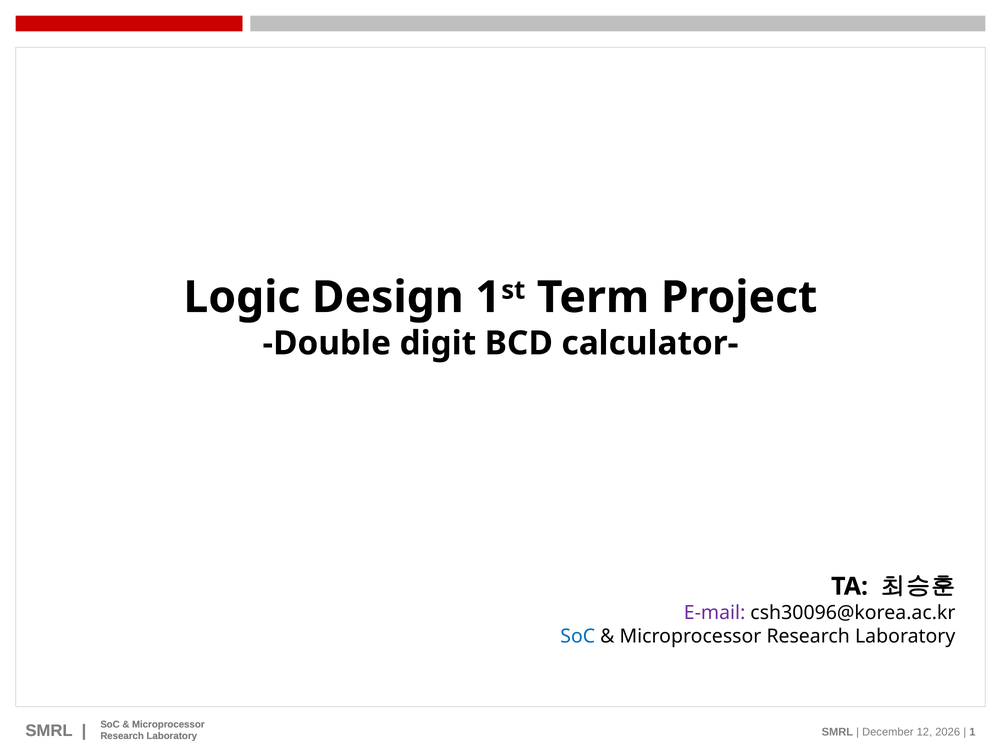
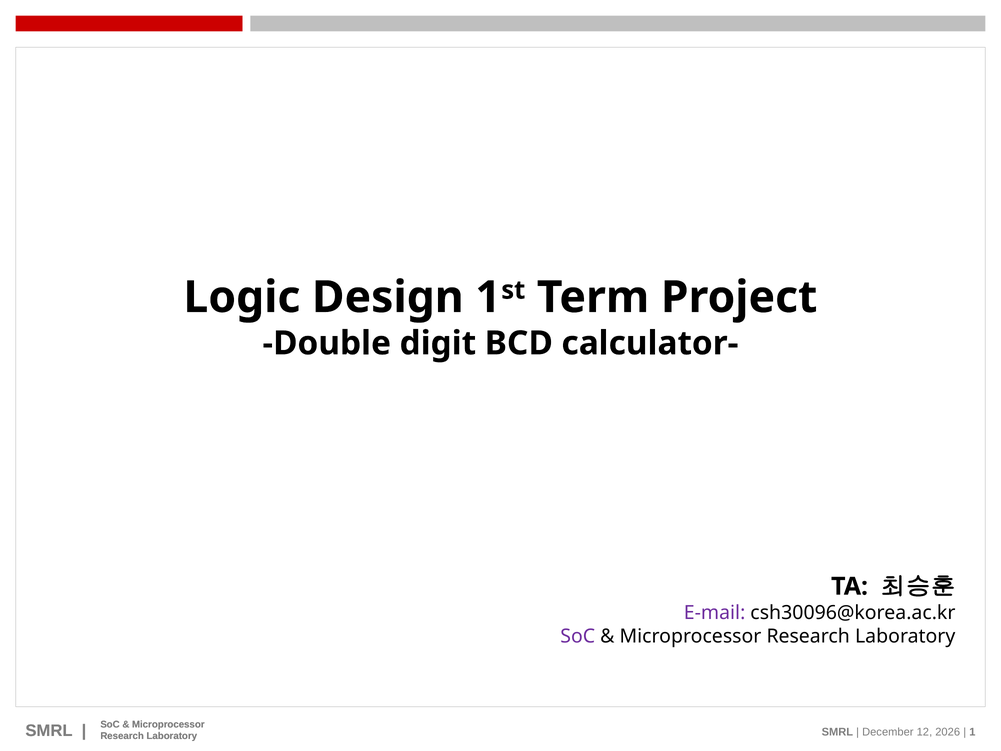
SoC colour: blue -> purple (578, 636)
